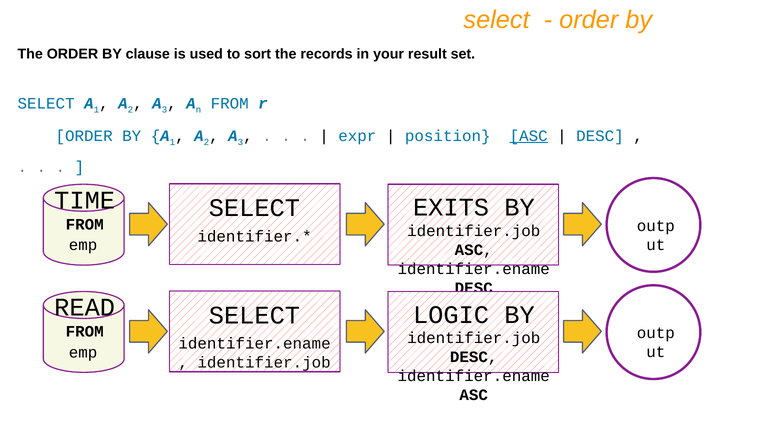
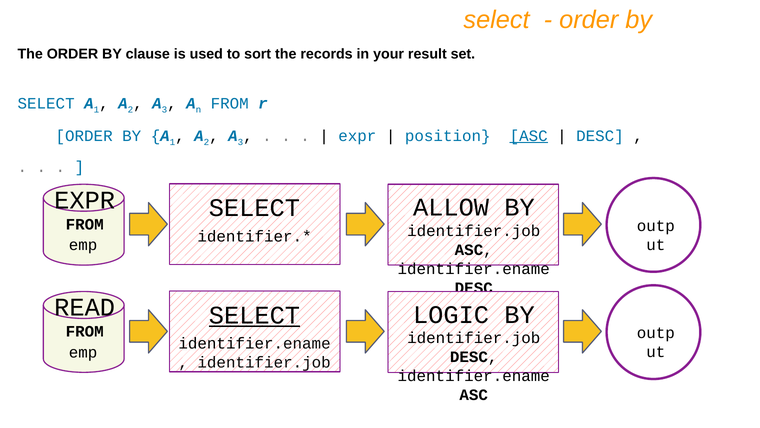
TIME: TIME -> EXPR (85, 200)
EXITS: EXITS -> ALLOW (451, 207)
SELECT underline: none -> present (254, 315)
